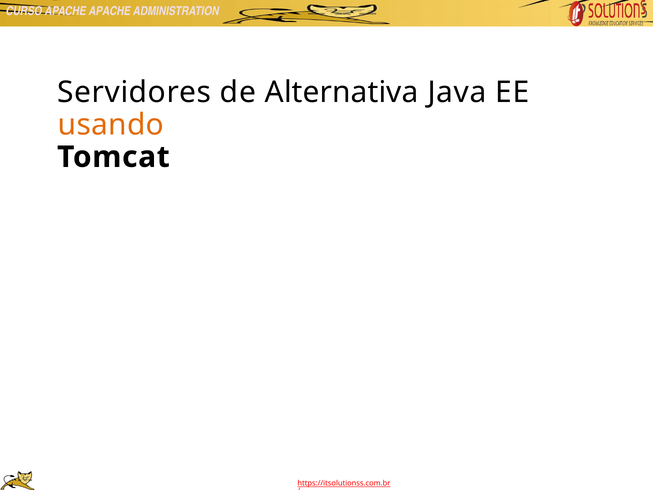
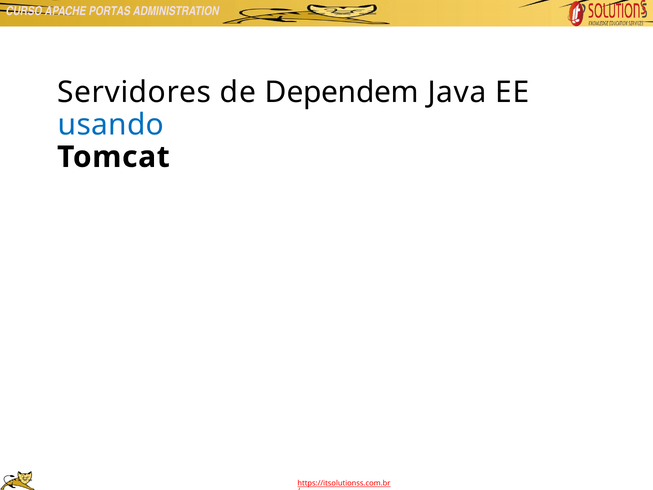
APACHE: APACHE -> PORTAS (110, 11)
Alternativa: Alternativa -> Dependem (342, 92)
usando colour: orange -> blue (111, 125)
